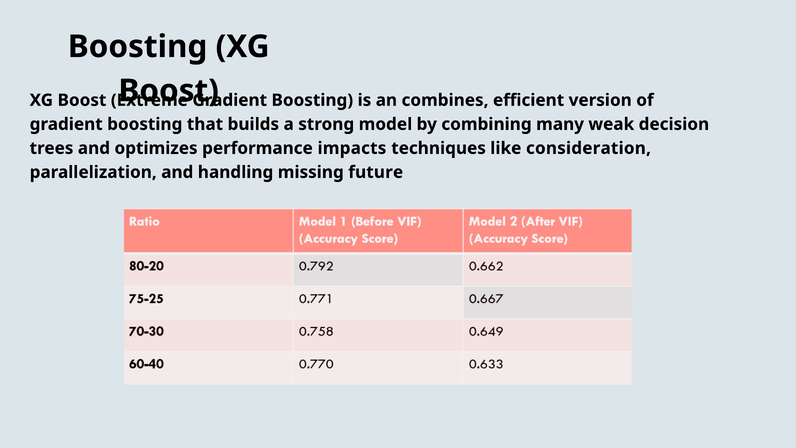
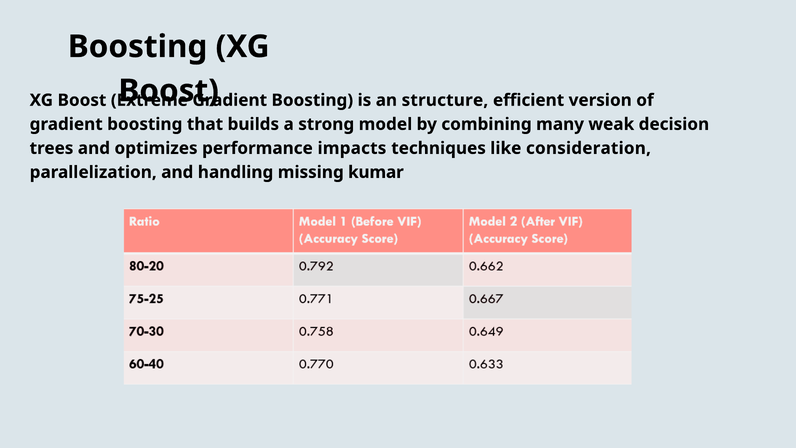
combines: combines -> structure (445, 100)
future: future -> kumar (376, 172)
